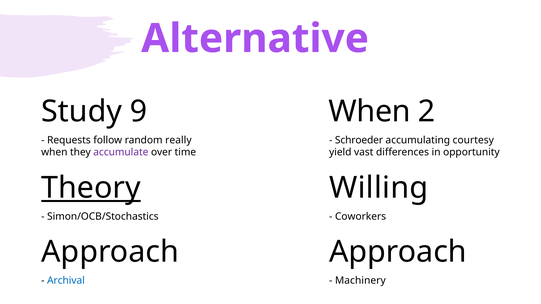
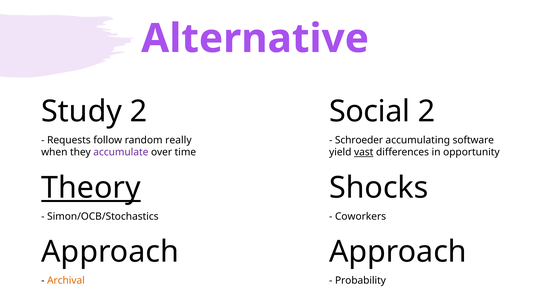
Study 9: 9 -> 2 (139, 112)
When: When -> Social (370, 112)
courtesy: courtesy -> software (473, 140)
vast underline: none -> present (364, 152)
Willing: Willing -> Shocks (379, 188)
Archival colour: blue -> orange (66, 281)
Machinery: Machinery -> Probability (360, 281)
